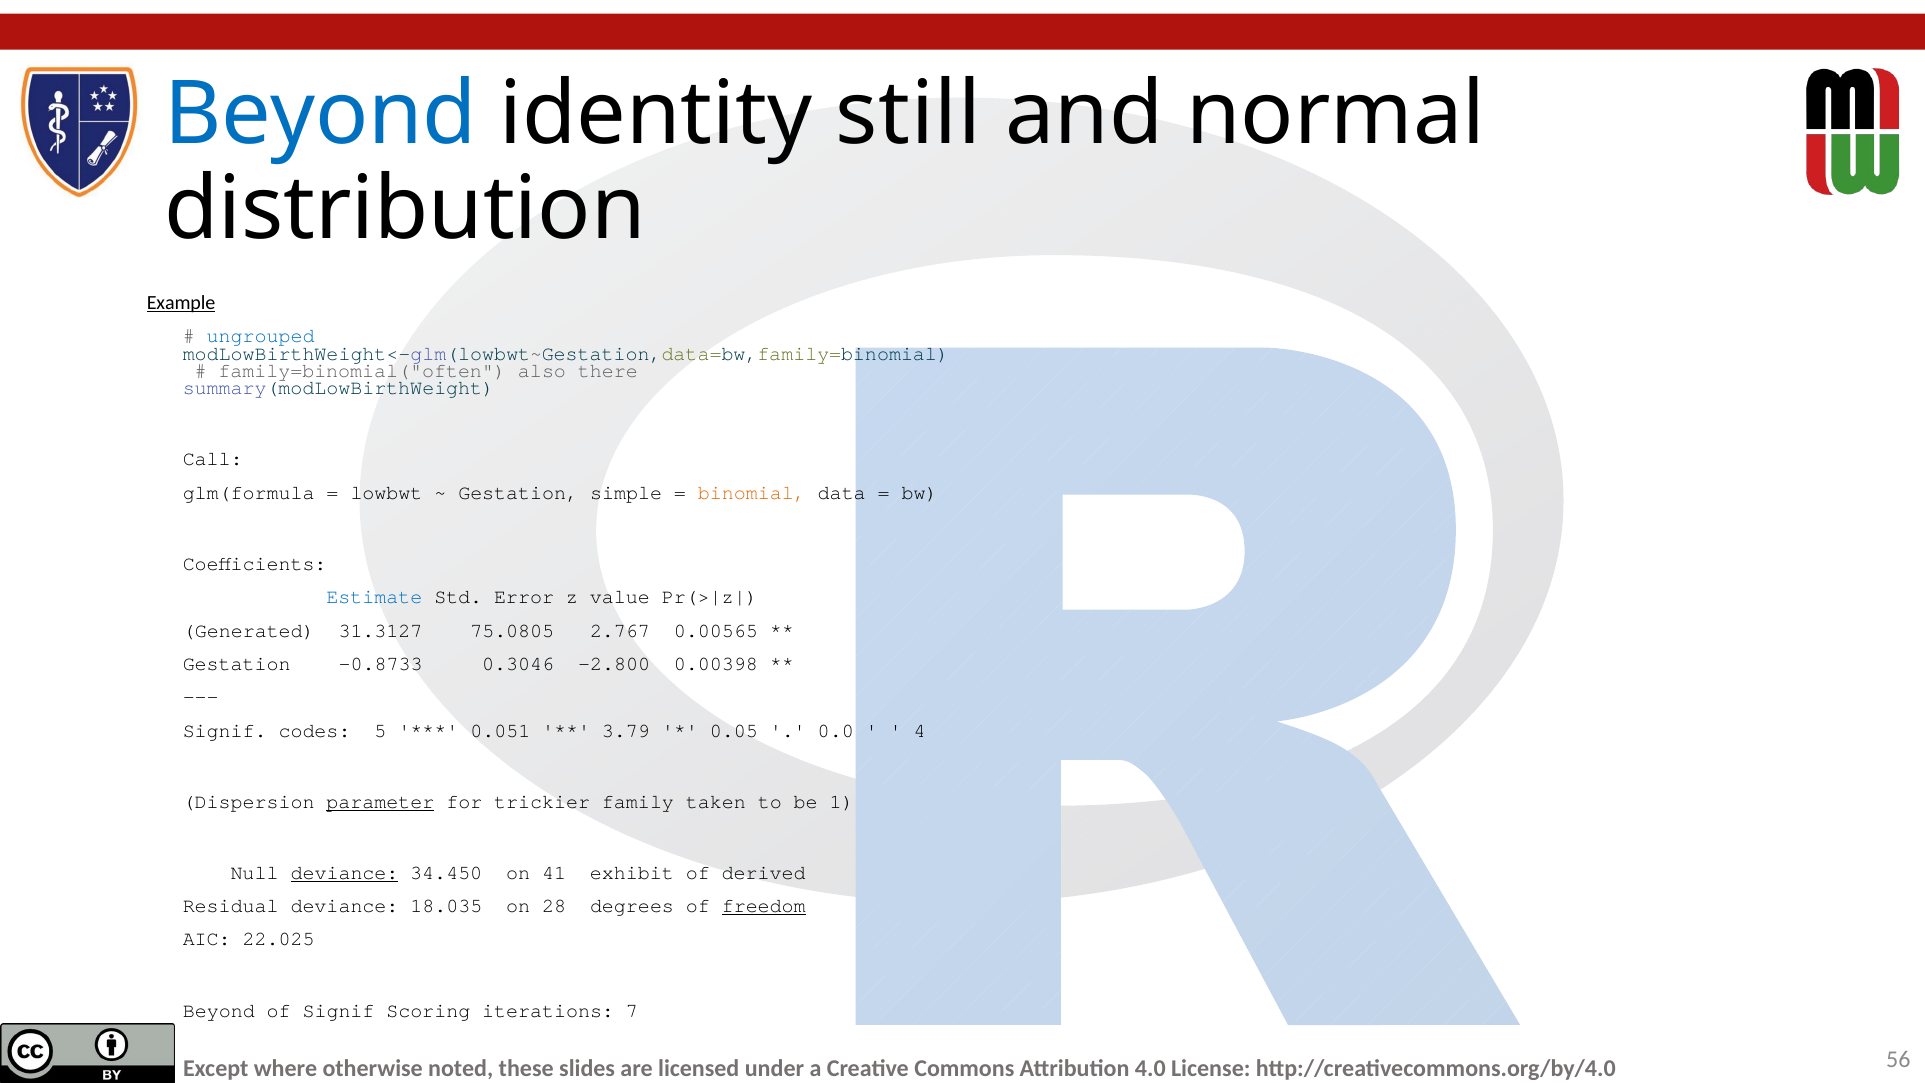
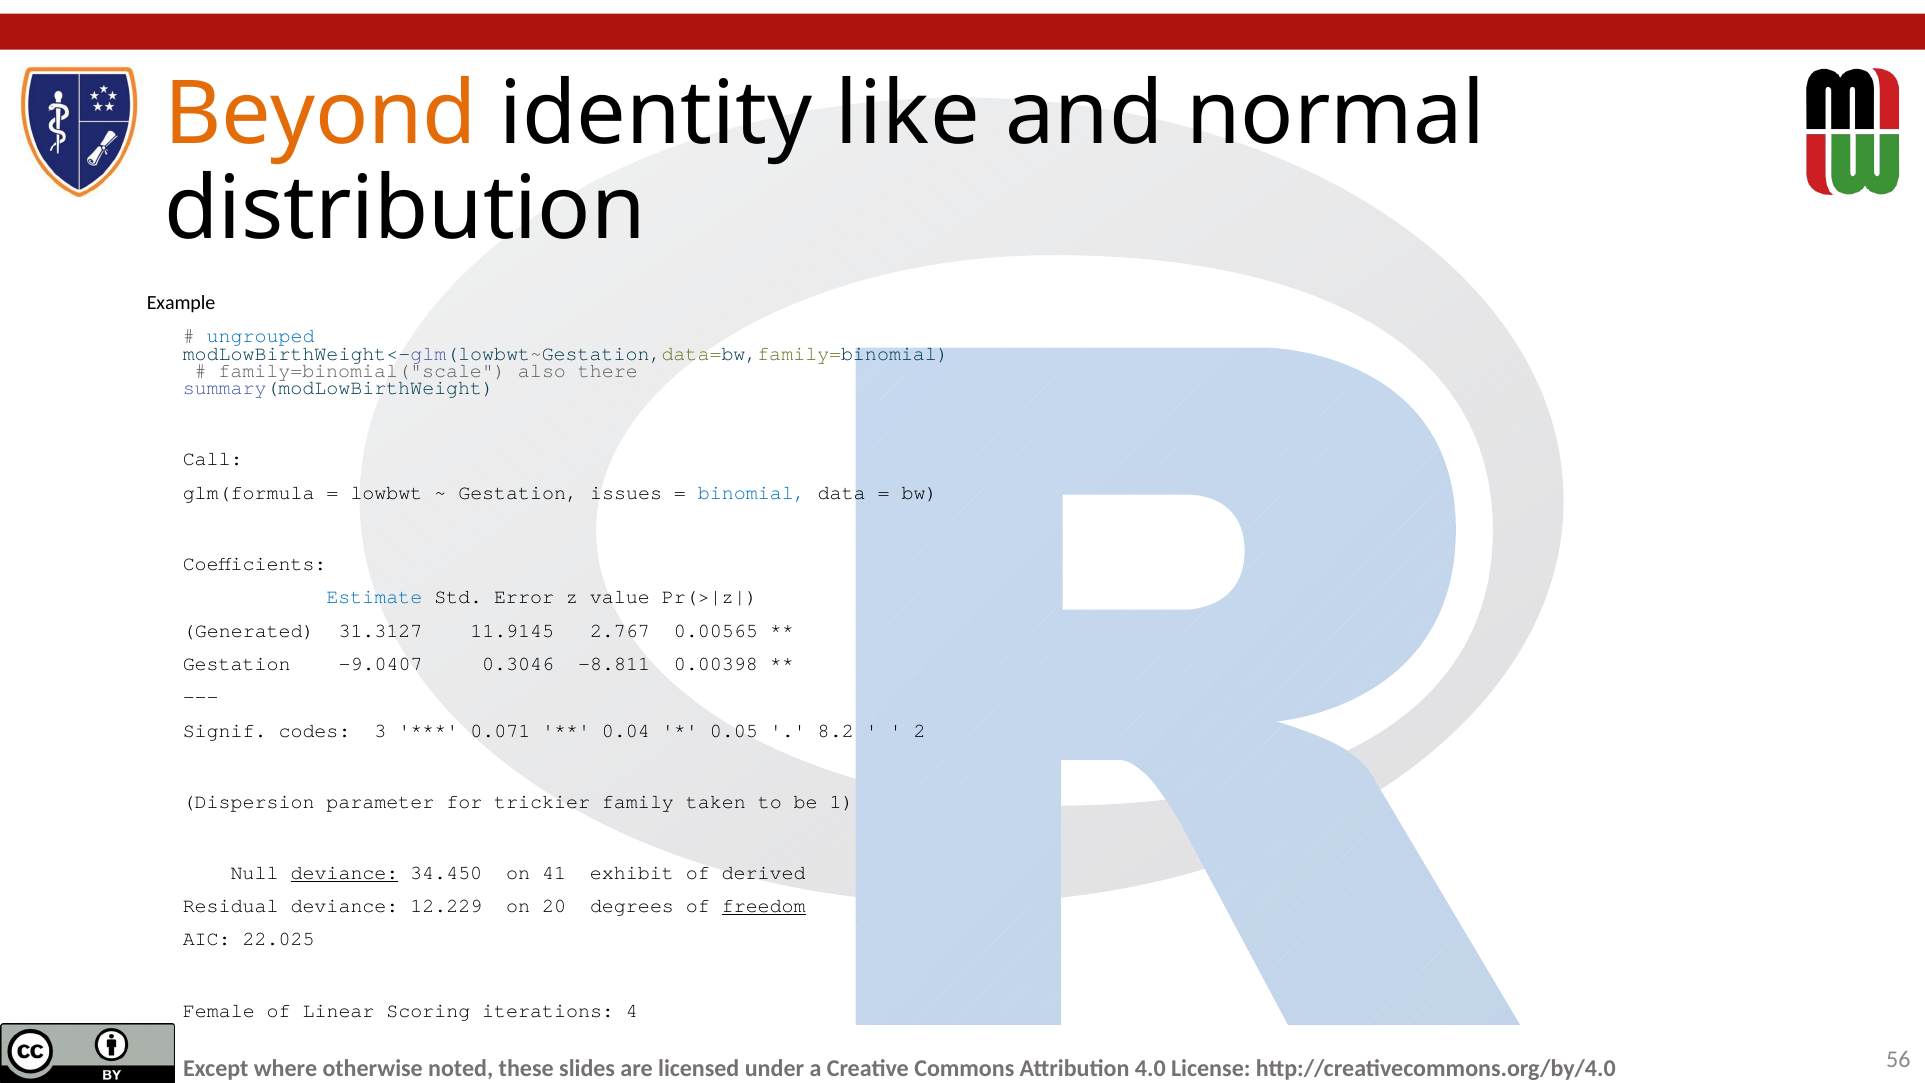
Beyond colour: blue -> orange (321, 114)
still: still -> like (908, 114)
Example underline: present -> none (181, 303)
family=binomial("often: family=binomial("often -> family=binomial("scale (362, 371)
simple: simple -> issues (626, 492)
binomial colour: orange -> blue (752, 492)
75.0805: 75.0805 -> 11.9145 (512, 630)
-0.8733: -0.8733 -> -9.0407 (381, 664)
-2.800: -2.800 -> -8.811 (614, 664)
5: 5 -> 3 (380, 730)
0.051: 0.051 -> 0.071 (500, 730)
3.79: 3.79 -> 0.04 (626, 730)
0.0: 0.0 -> 8.2 (836, 730)
4: 4 -> 2 (920, 730)
parameter underline: present -> none (380, 801)
18.035: 18.035 -> 12.229 (446, 906)
28: 28 -> 20 (554, 906)
Beyond: Beyond -> Female (219, 1010)
of Signif: Signif -> Linear (339, 1010)
7: 7 -> 4 (632, 1010)
